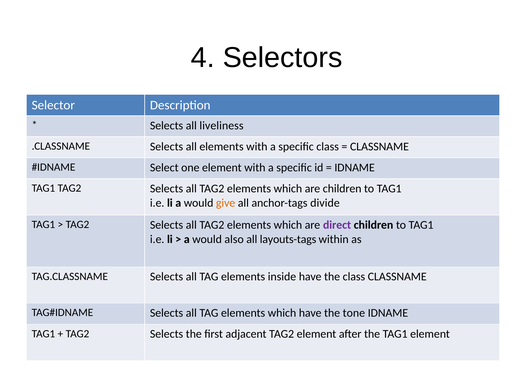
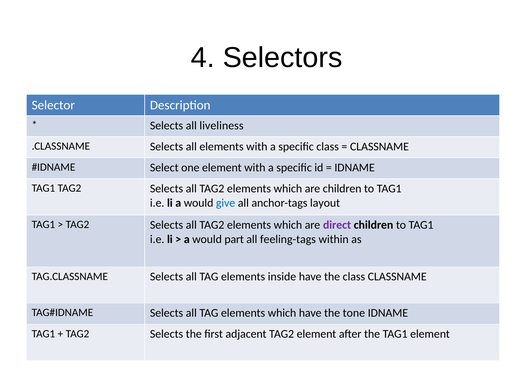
give colour: orange -> blue (226, 203)
divide: divide -> layout (325, 203)
also: also -> part (234, 239)
layouts-tags: layouts-tags -> feeling-tags (288, 239)
